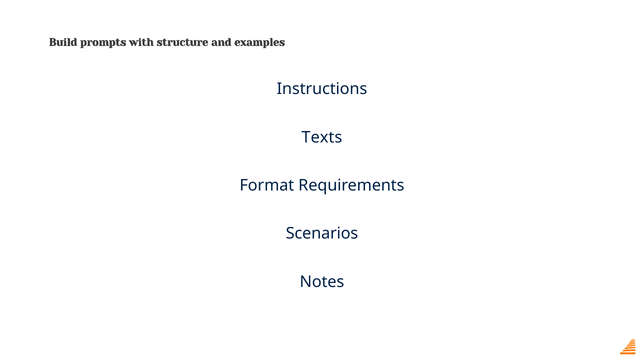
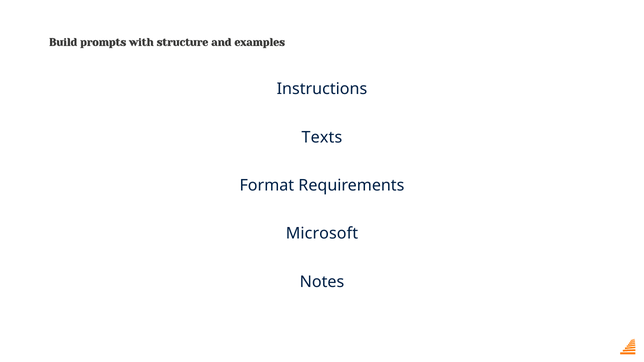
Scenarios: Scenarios -> Microsoft (322, 234)
